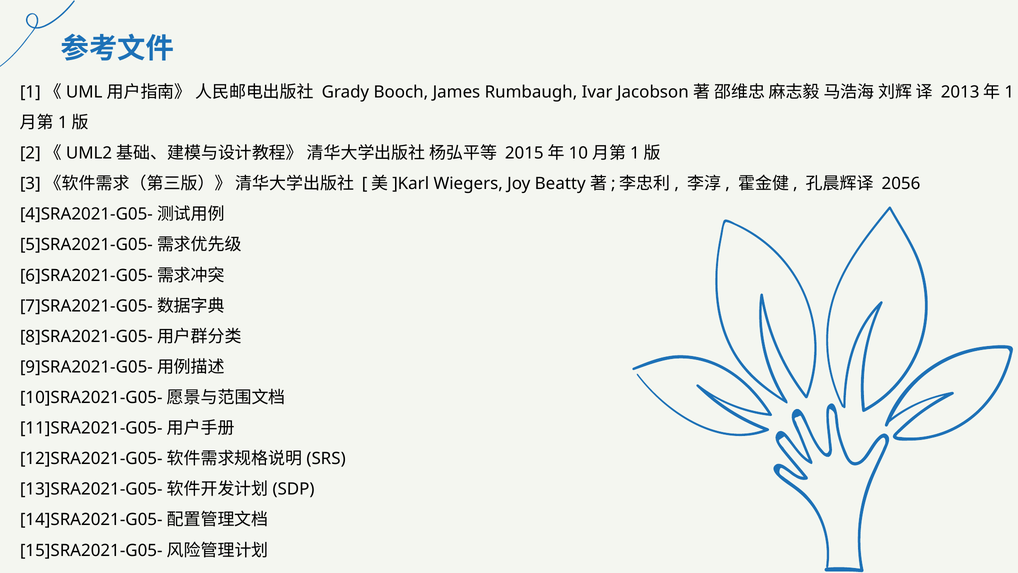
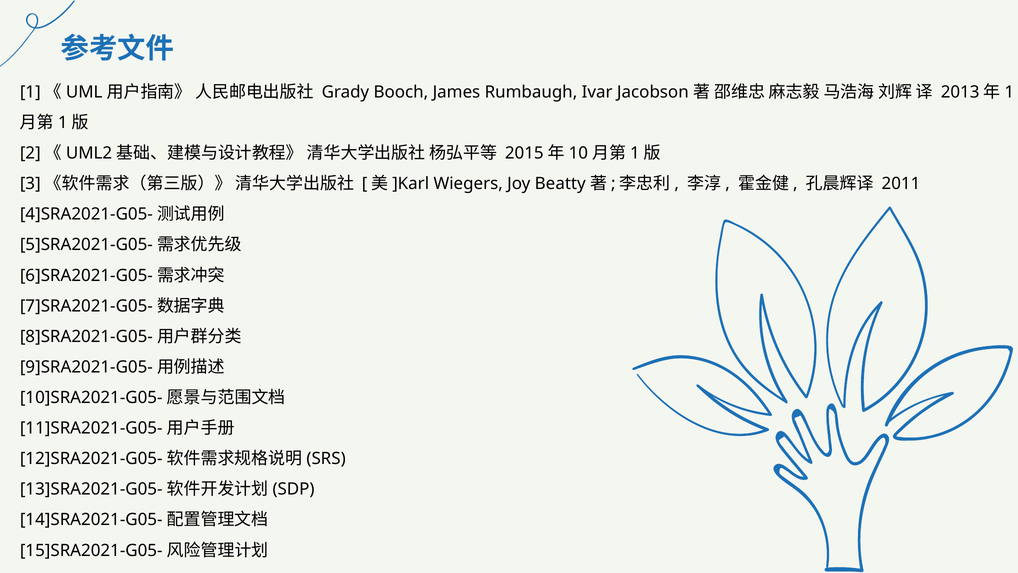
2056: 2056 -> 2011 (901, 184)
